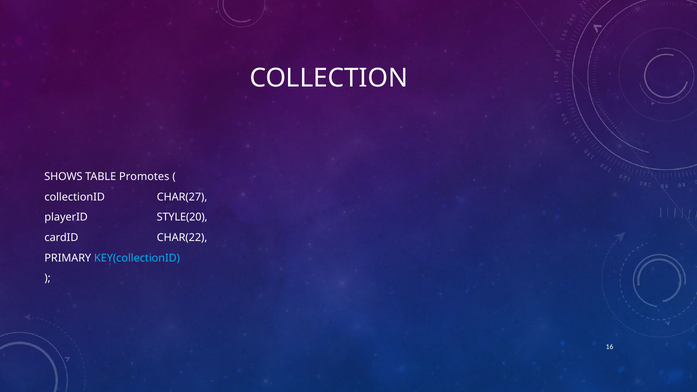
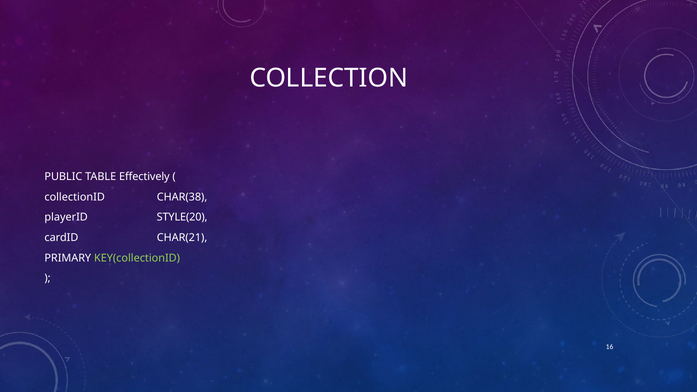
SHOWS: SHOWS -> PUBLIC (63, 177)
Promotes: Promotes -> Effectively (144, 177)
CHAR(27: CHAR(27 -> CHAR(38 (182, 197)
CHAR(22: CHAR(22 -> CHAR(21 (182, 238)
KEY(collectionID colour: light blue -> light green (137, 258)
